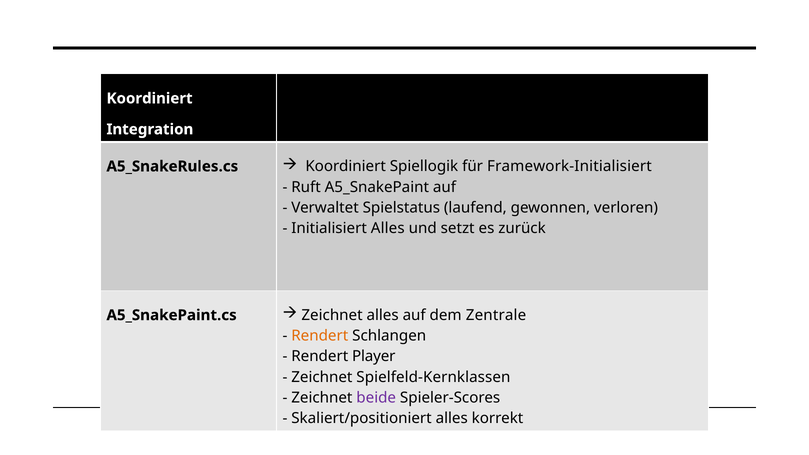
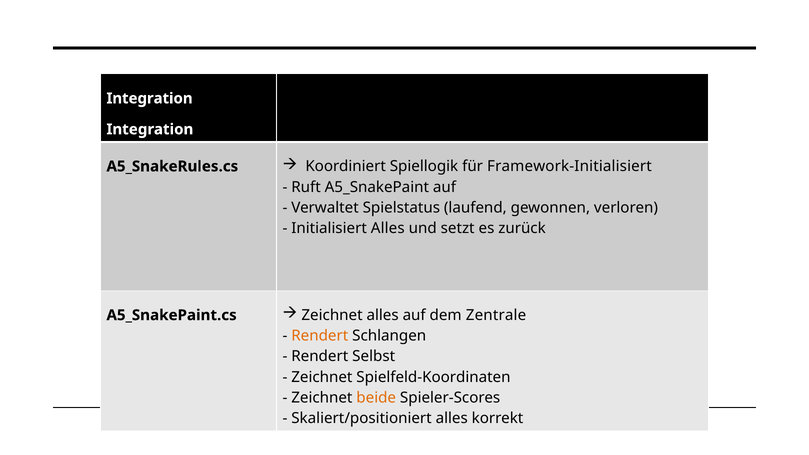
Koordiniert: Koordiniert -> Integration (150, 98)
Player: Player -> Selbst (374, 356)
Spielfeld-Kernklassen: Spielfeld-Kernklassen -> Spielfeld-Koordinaten (433, 377)
beide colour: purple -> orange (376, 398)
